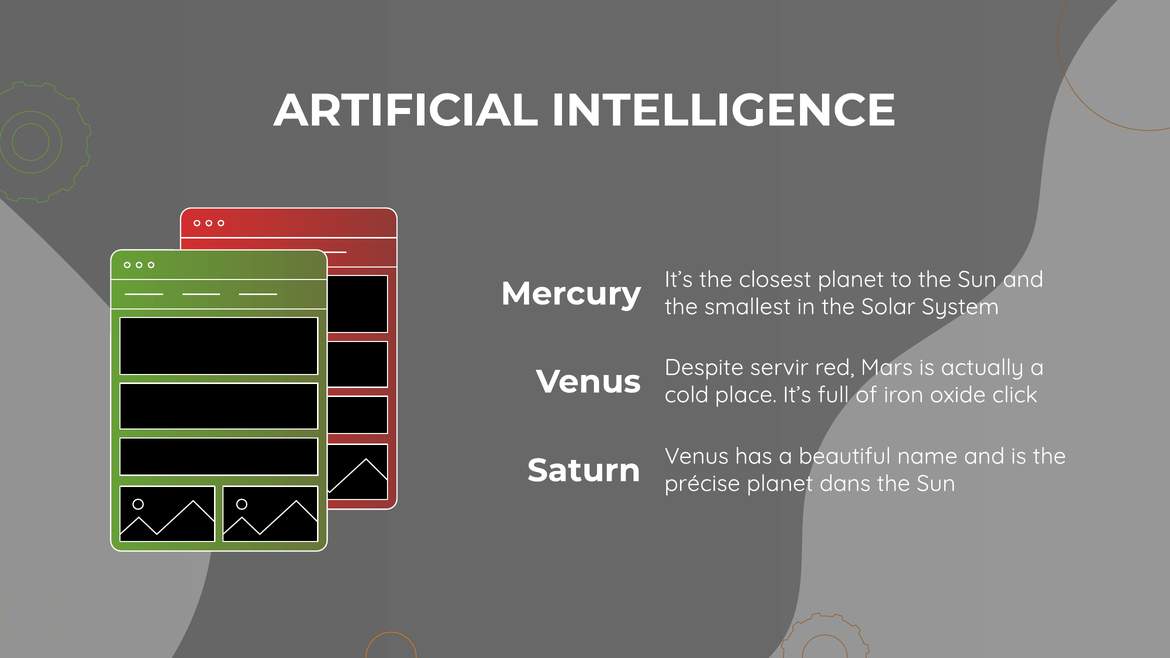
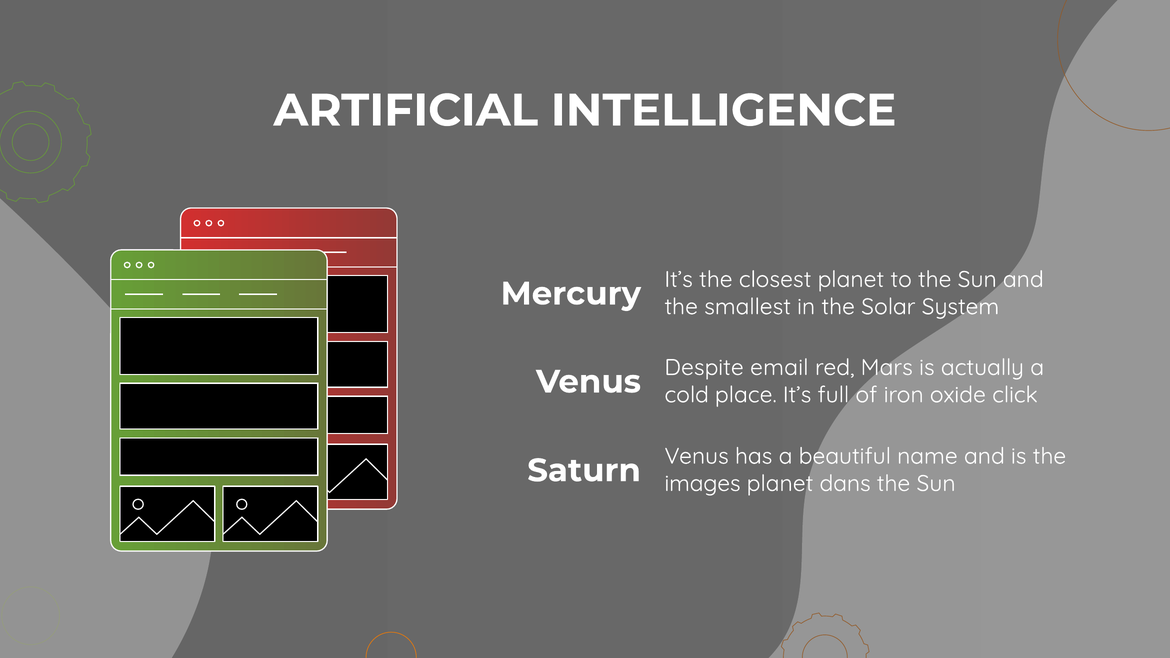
servir: servir -> email (779, 368)
précise: précise -> images (703, 484)
